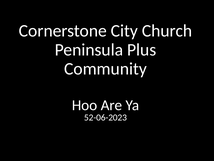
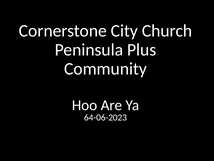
52-06-2023: 52-06-2023 -> 64-06-2023 (106, 117)
